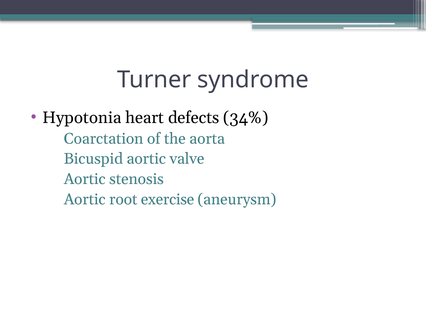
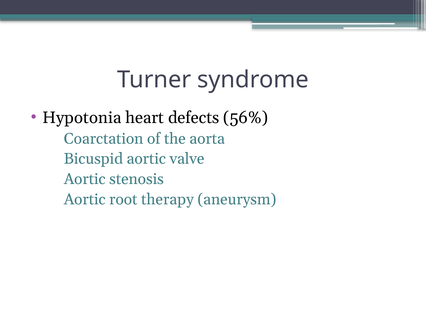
34%: 34% -> 56% (246, 118)
exercise: exercise -> therapy (167, 200)
